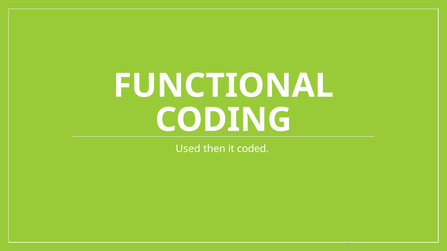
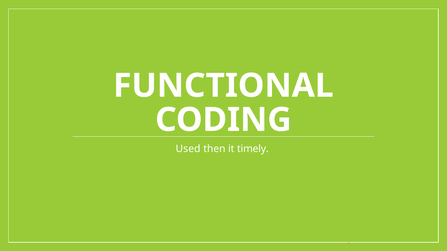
coded: coded -> timely (253, 149)
